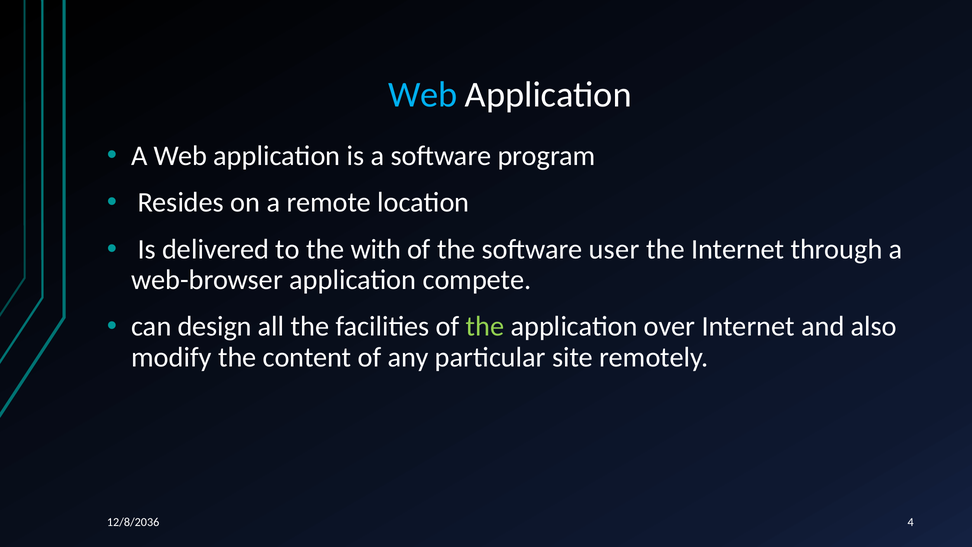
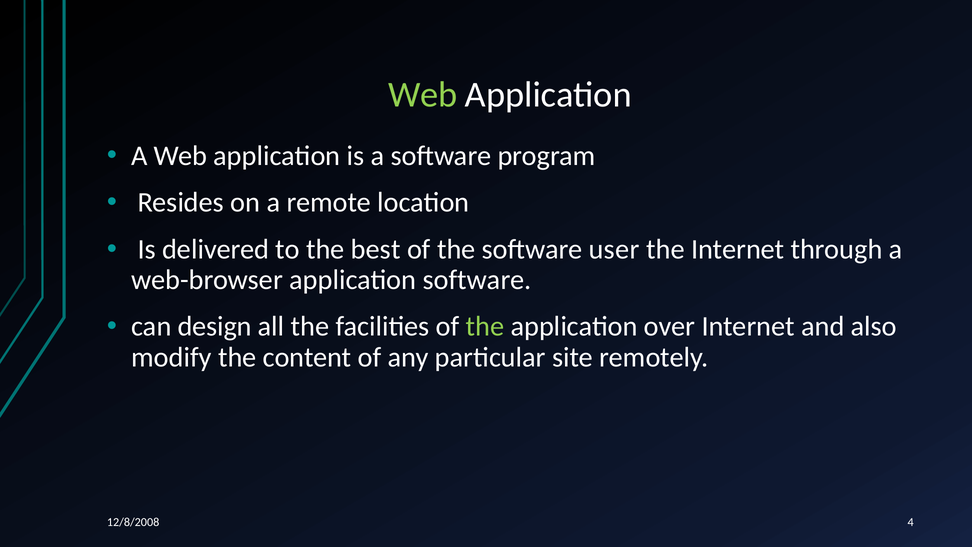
Web colour: light blue -> light green (423, 95)
with: with -> best (376, 249)
application compete: compete -> software (477, 280)
12/8/2036: 12/8/2036 -> 12/8/2008 (133, 522)
